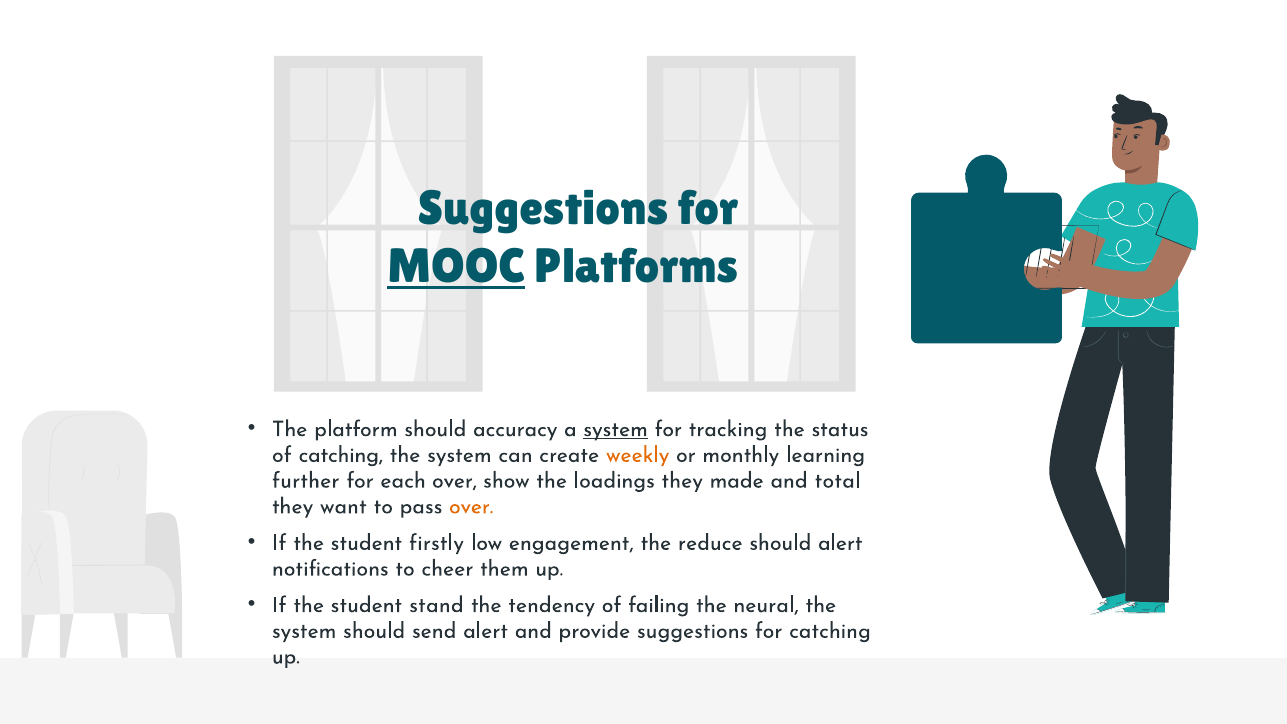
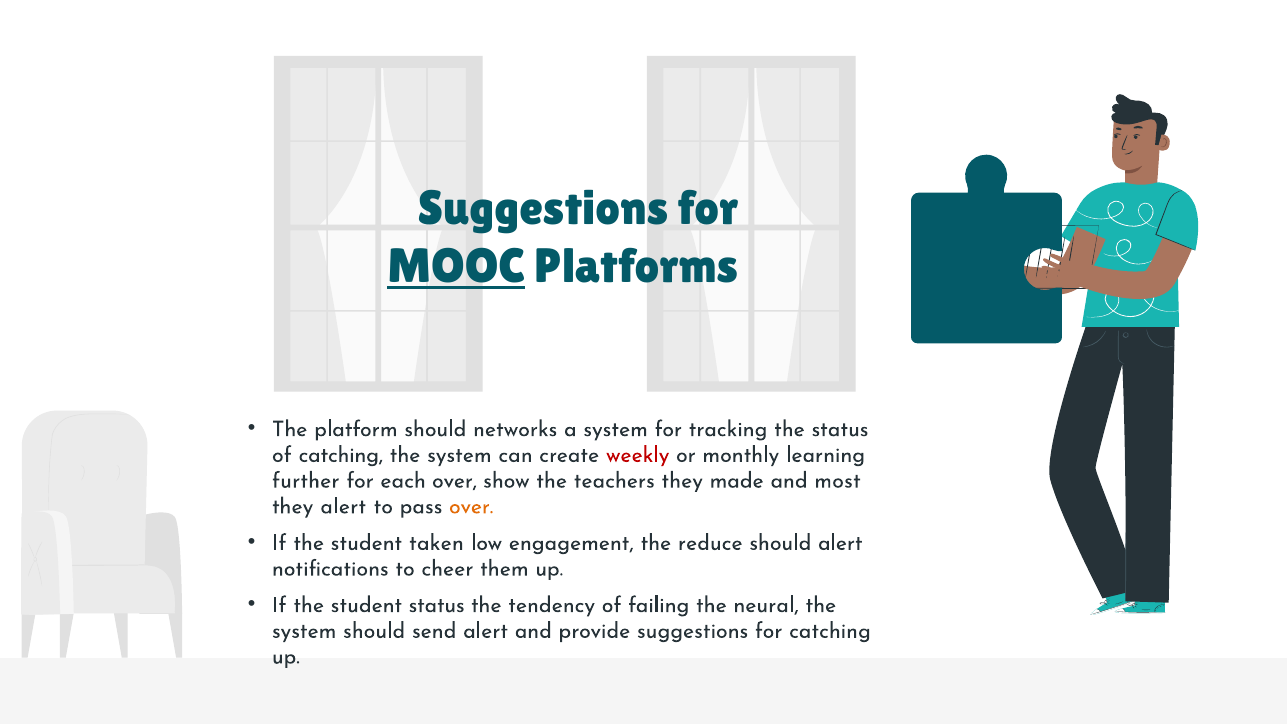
accuracy: accuracy -> networks (515, 429)
system underline: present -> none (616, 429)
weekly colour: orange -> red (638, 455)
loadings: loadings -> teachers (614, 480)
total: total -> most (838, 480)
they want: want -> alert (343, 506)
firstly: firstly -> taken (436, 543)
student stand: stand -> status (437, 605)
